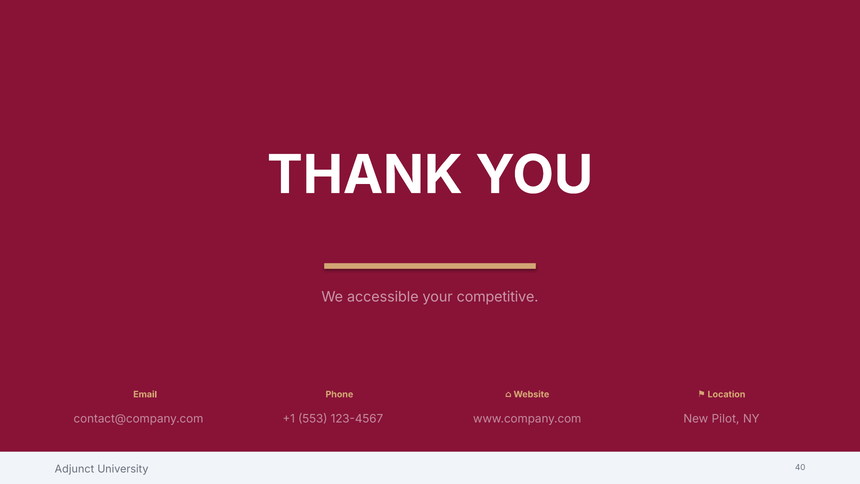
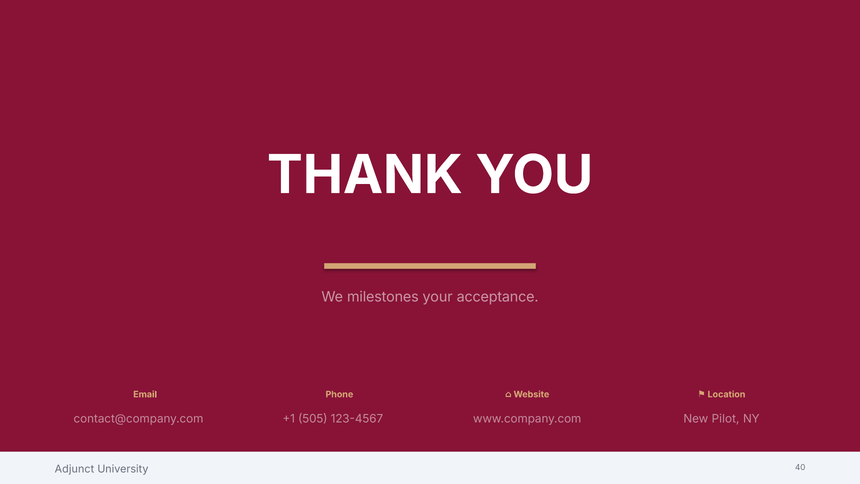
accessible: accessible -> milestones (383, 297)
competitive: competitive -> acceptance (498, 297)
553: 553 -> 505 (313, 419)
